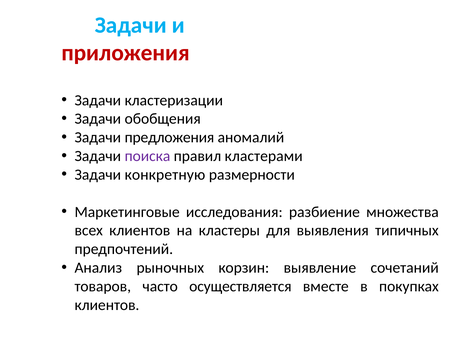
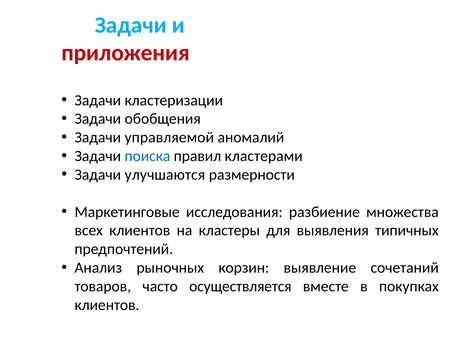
предложения: предложения -> управляемой (169, 138)
поиска colour: purple -> blue (147, 156)
конкретную: конкретную -> улучшаются (165, 175)
